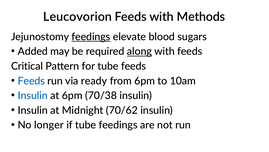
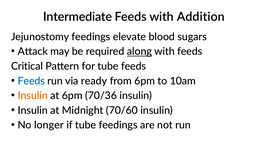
Leucovorion: Leucovorion -> Intermediate (78, 17)
Methods: Methods -> Addition (201, 17)
feedings underline: present -> none (91, 37)
Added: Added -> Attack (33, 51)
Insulin colour: blue -> orange (33, 95)
70/38: 70/38 -> 70/36 (101, 95)
70/62: 70/62 -> 70/60 (122, 110)
